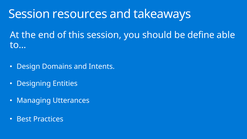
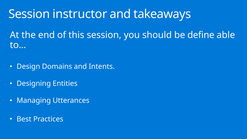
resources: resources -> instructor (80, 14)
